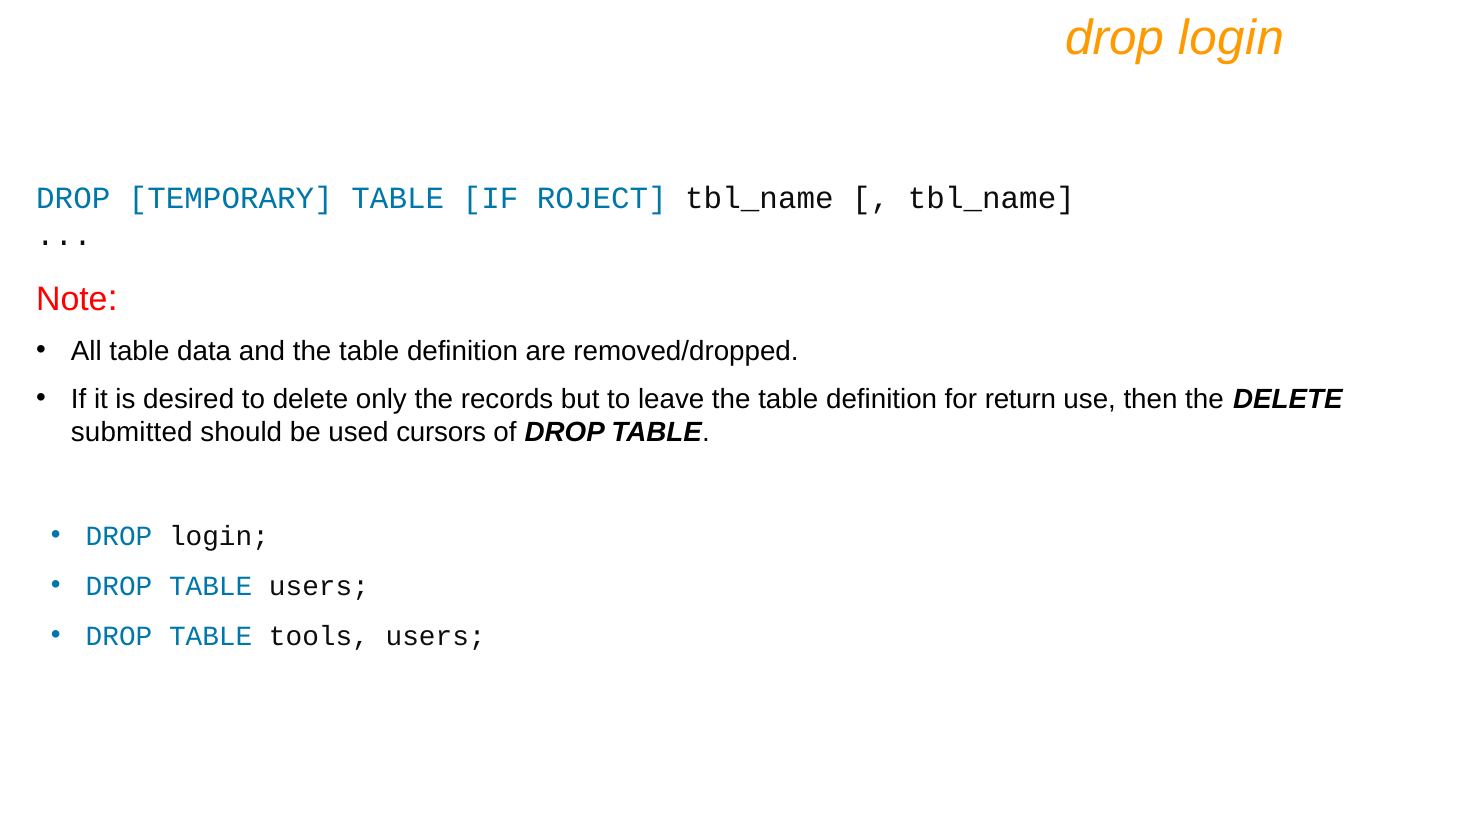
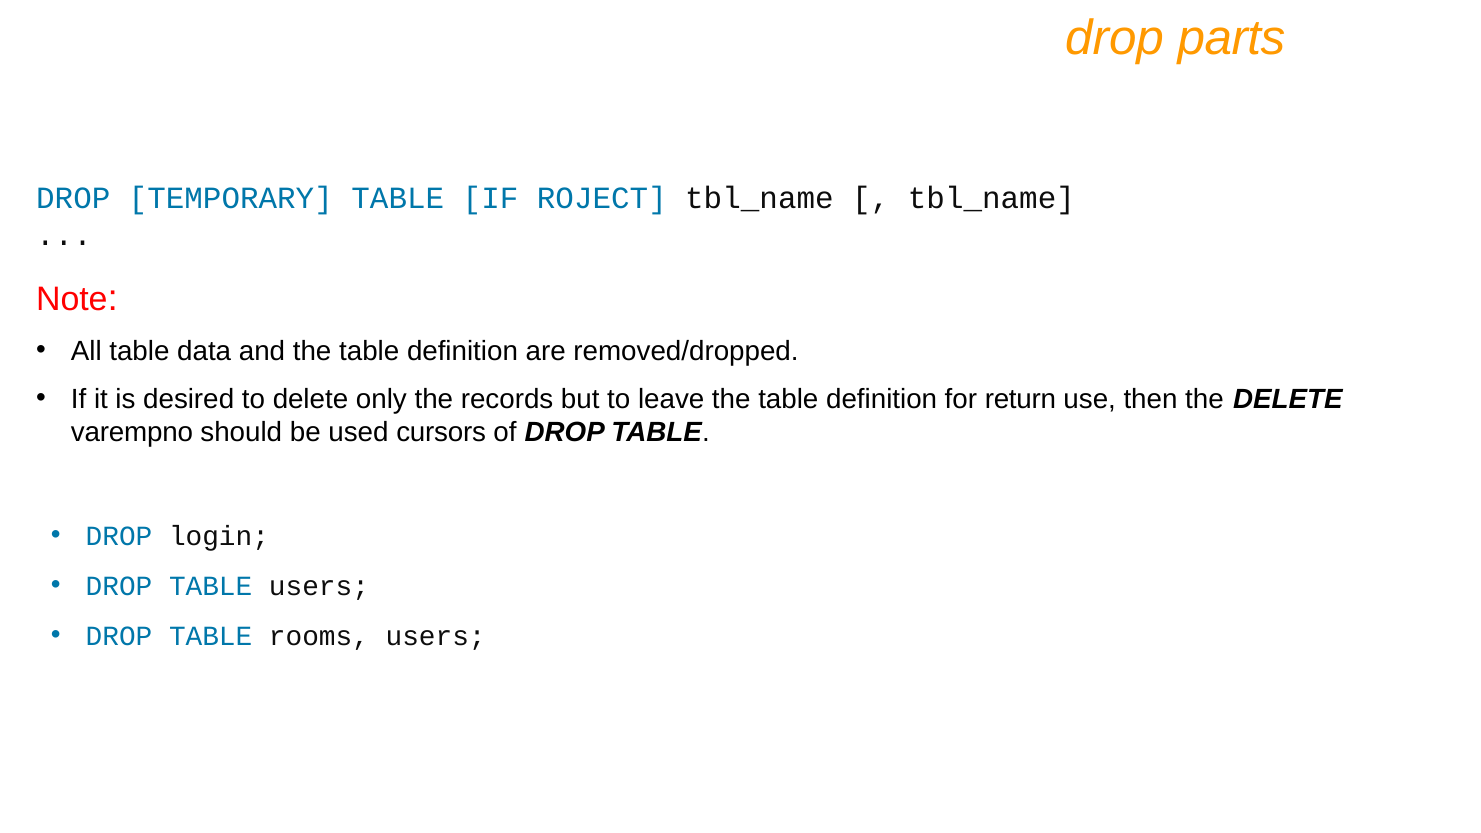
login: login -> parts (1231, 39)
submitted: submitted -> varempno (132, 433)
tools: tools -> rooms (319, 636)
